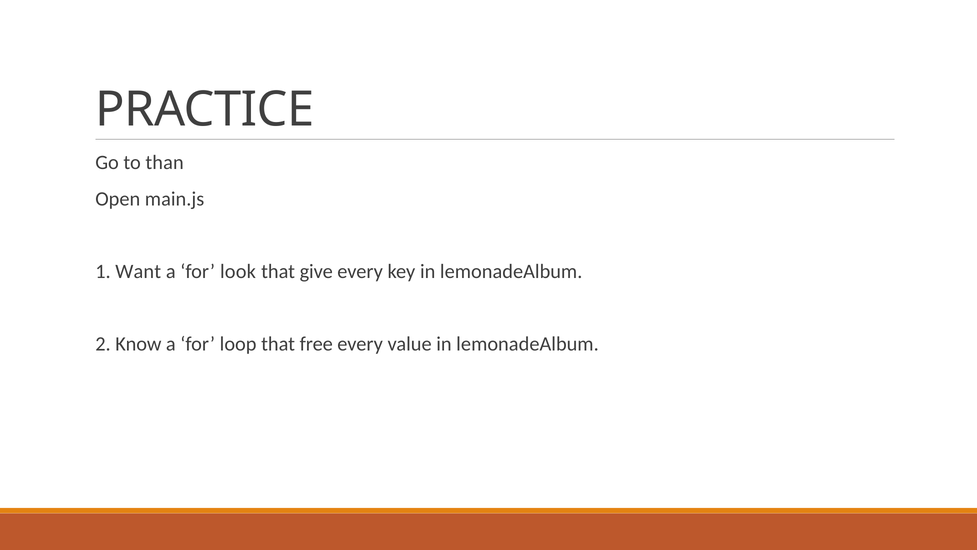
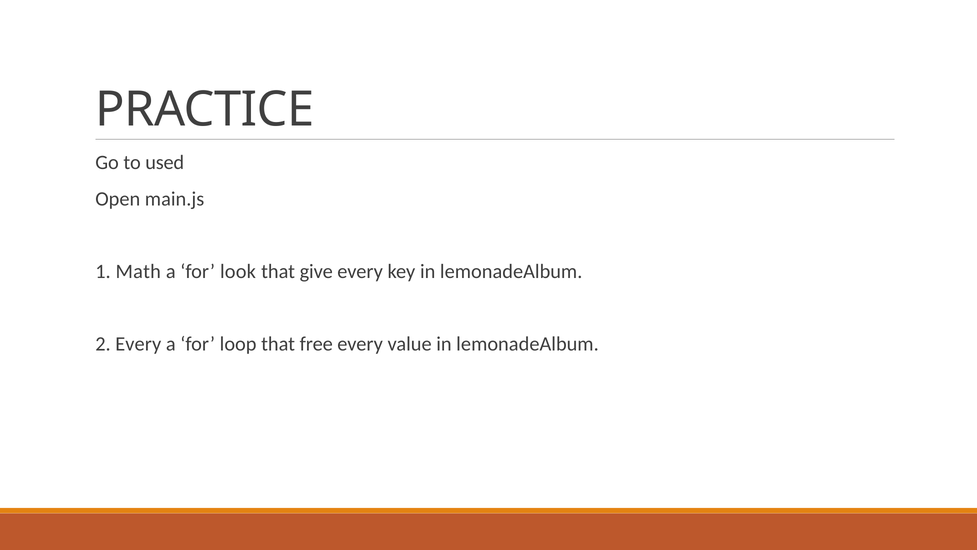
than: than -> used (165, 162)
Want: Want -> Math (138, 271)
2 Know: Know -> Every (138, 344)
